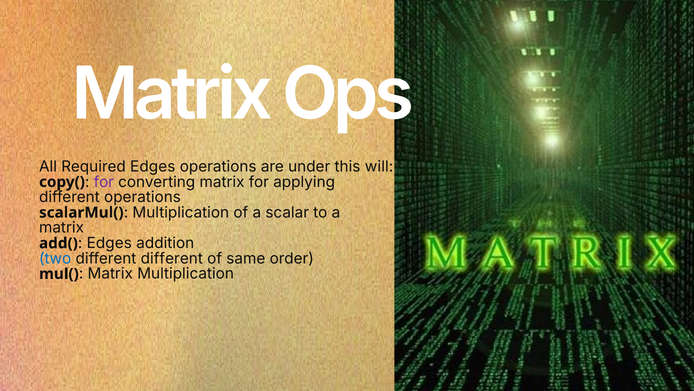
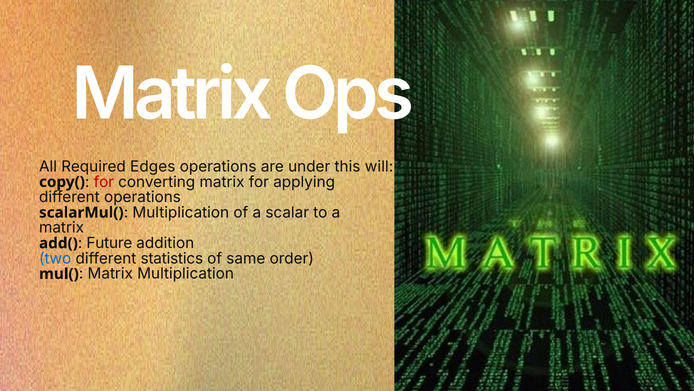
for colour: purple -> red (104, 182)
Edges: Edges -> Future (109, 243)
different different: different -> statistics (172, 258)
